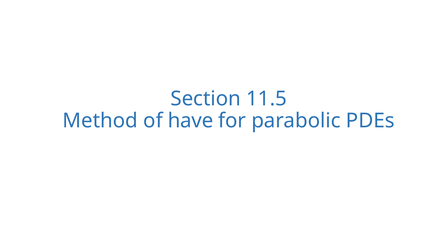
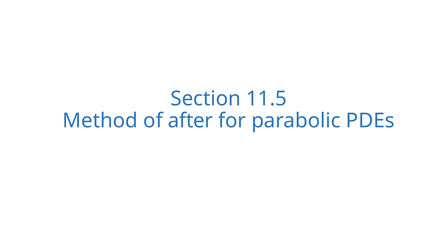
have: have -> after (191, 121)
